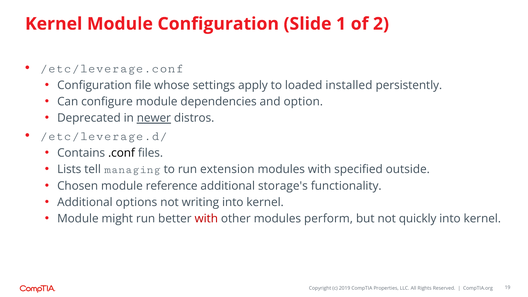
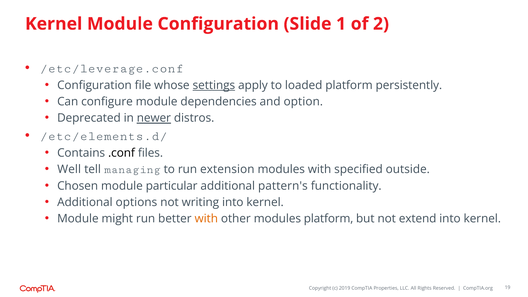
settings underline: none -> present (214, 85)
loaded installed: installed -> platform (349, 85)
/etc/leverage.d/: /etc/leverage.d/ -> /etc/elements.d/ (104, 136)
Lists: Lists -> Well (69, 169)
reference: reference -> particular (172, 186)
storage's: storage's -> pattern's (283, 186)
with colour: red -> orange (206, 219)
modules perform: perform -> platform (329, 219)
quickly: quickly -> extend (418, 219)
